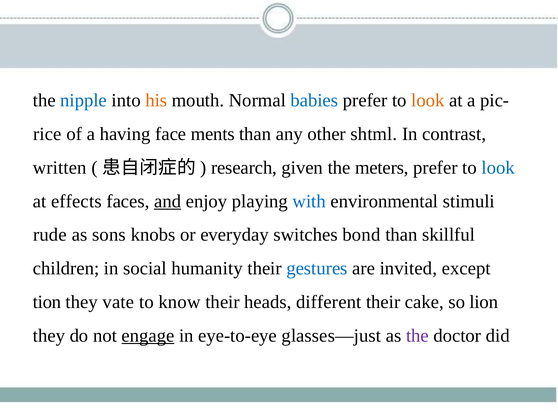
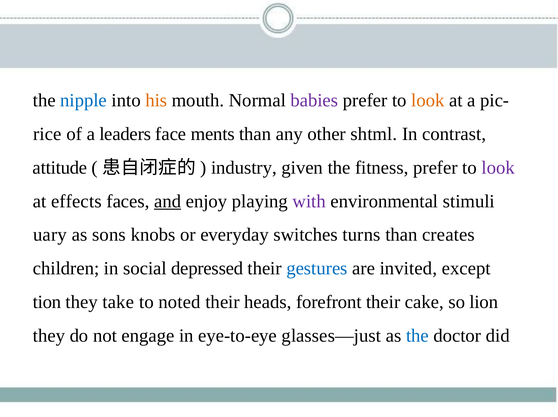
babies colour: blue -> purple (314, 101)
having: having -> leaders (125, 134)
written: written -> attitude (60, 168)
research: research -> industry (244, 168)
meters: meters -> fitness (382, 168)
look colour: blue -> purple (498, 168)
with colour: blue -> purple (309, 201)
rude: rude -> uary (50, 235)
bond: bond -> turns (361, 235)
skillful: skillful -> creates (449, 235)
humanity: humanity -> depressed (207, 269)
vate: vate -> take (118, 302)
know: know -> noted (179, 302)
different: different -> forefront (329, 302)
engage underline: present -> none (148, 336)
the colour: purple -> blue (417, 336)
